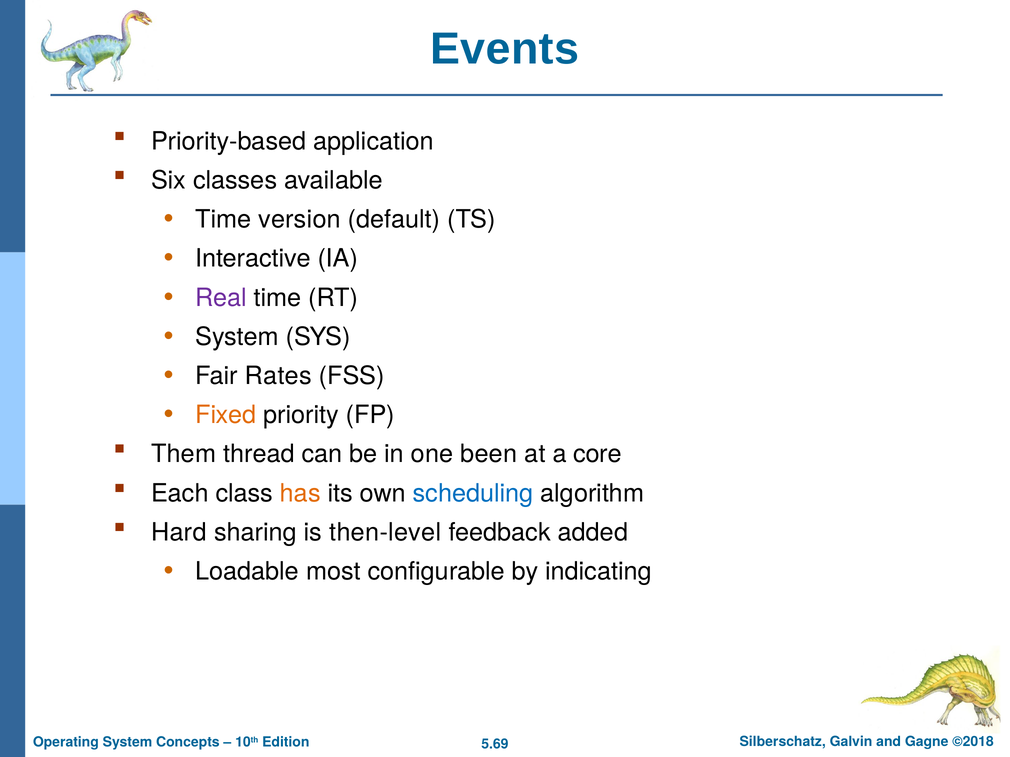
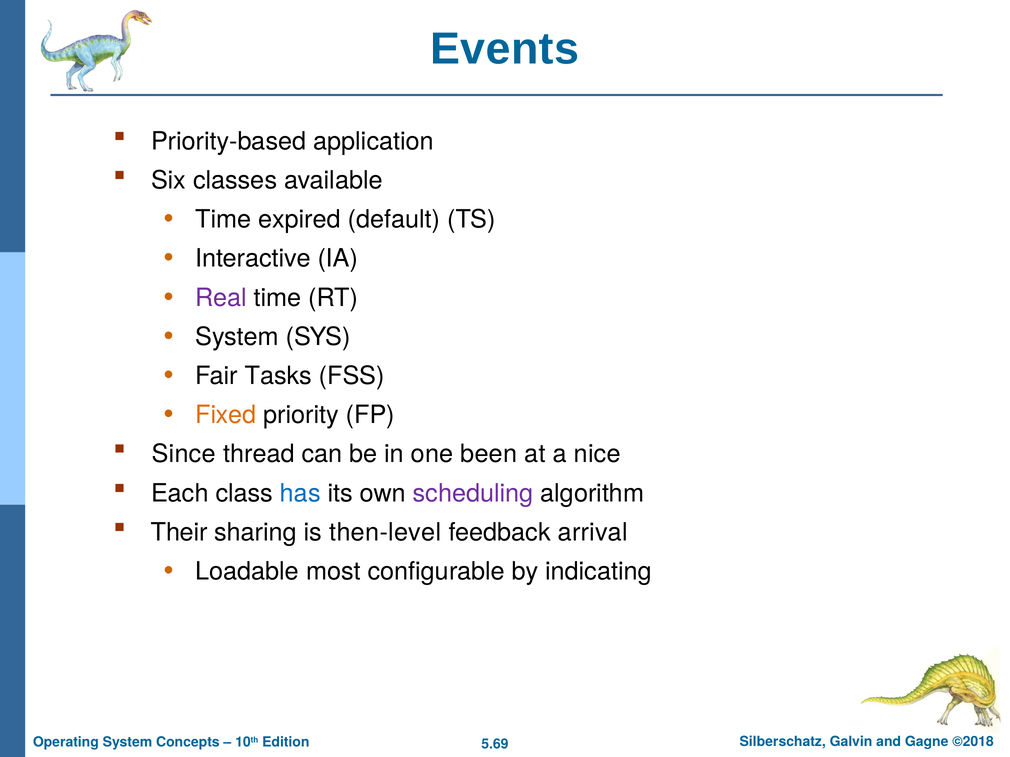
version: version -> expired (300, 220)
Rates: Rates -> Tasks (278, 376)
Them: Them -> Since (184, 454)
core: core -> nice (597, 454)
has colour: orange -> blue (300, 494)
scheduling colour: blue -> purple (473, 494)
Hard: Hard -> Their (179, 533)
added: added -> arrival (593, 533)
